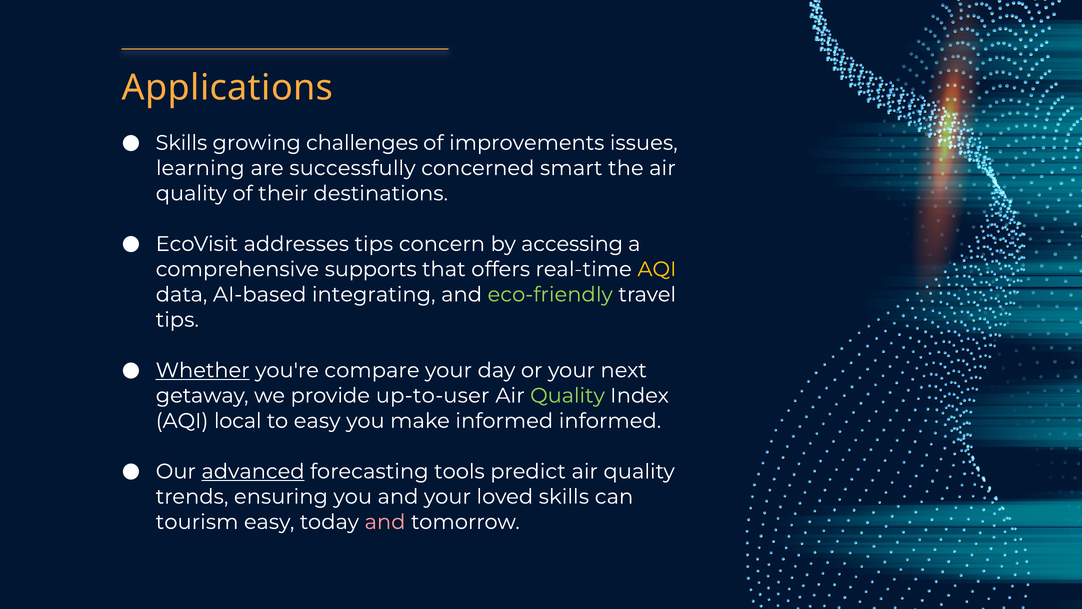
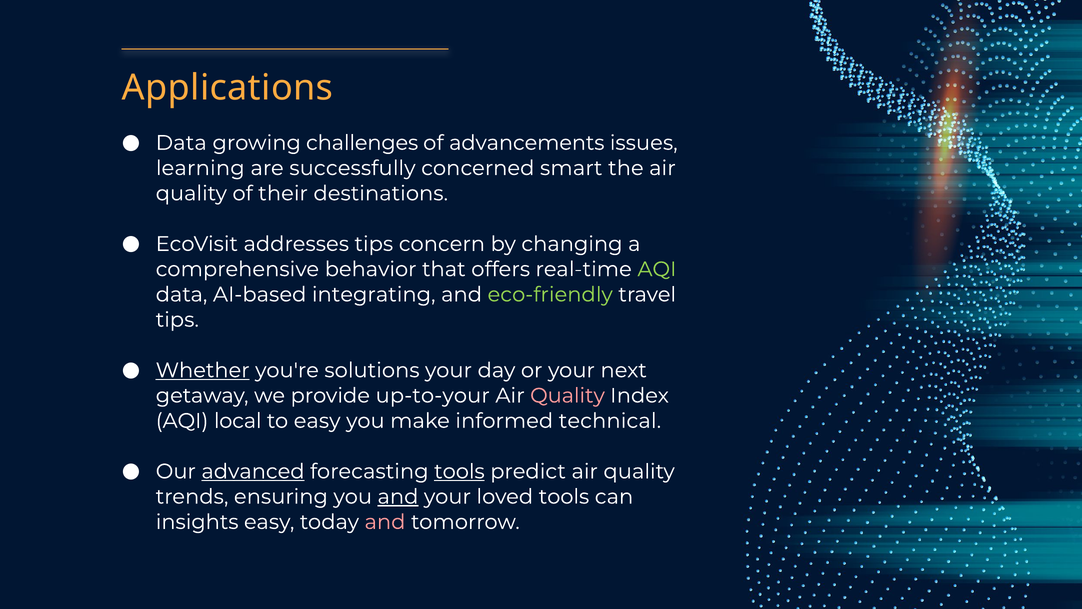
Skills: Skills -> Data (181, 143)
improvements: improvements -> advancements (527, 143)
accessing: accessing -> changing (572, 244)
supports: supports -> behavior (371, 269)
AQI colour: yellow -> light green (657, 269)
compare: compare -> solutions (372, 370)
up-to-user: up-to-user -> up-to-your (433, 395)
Quality colour: light green -> pink (567, 395)
informed informed: informed -> technical (610, 421)
tools underline: none -> present (459, 471)
and underline: none -> present (398, 496)
loved skills: skills -> tools (564, 496)
tourism: tourism -> insights (197, 522)
